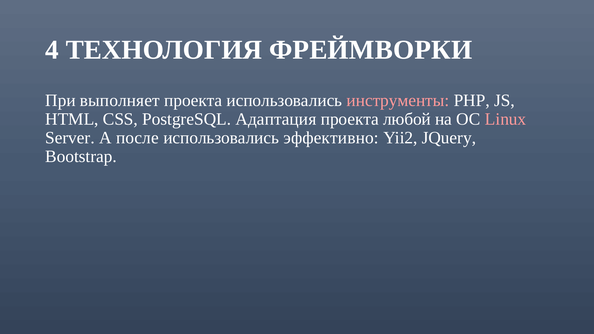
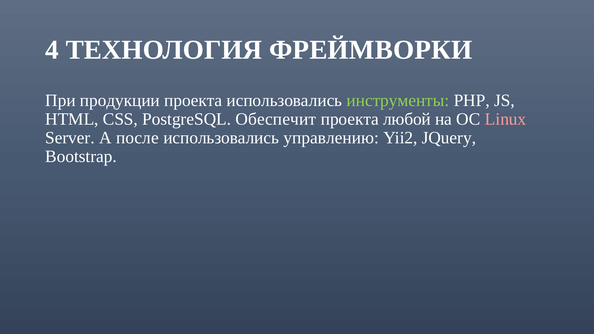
выполняет: выполняет -> продукции (120, 100)
инструменты colour: pink -> light green (398, 100)
Адаптация: Адаптация -> Обеспечит (276, 119)
эффективно: эффективно -> управлению (331, 138)
